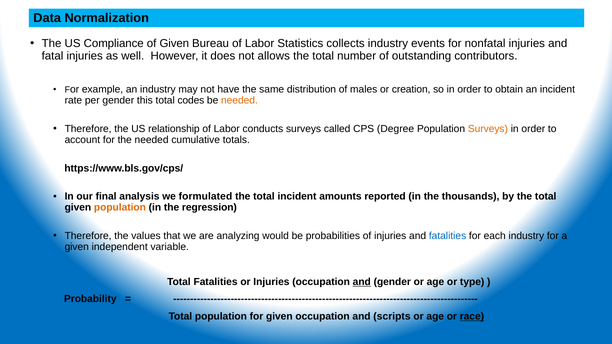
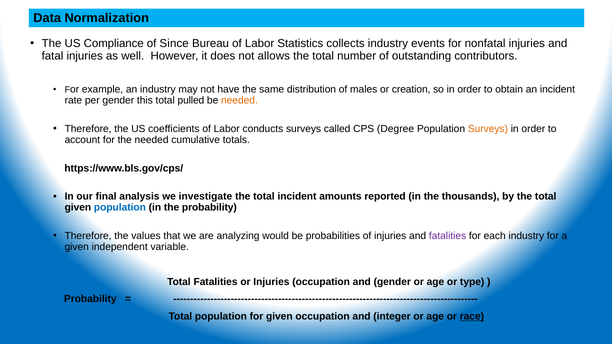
of Given: Given -> Since (174, 44)
codes: codes -> pulled (191, 101)
relationship: relationship -> coefficients (174, 129)
formulated: formulated -> investigate (205, 197)
population colour: orange -> blue (120, 208)
the regression: regression -> probability (209, 208)
fatalities colour: blue -> purple (448, 236)
and underline: present -> none (362, 282)
scripts: scripts -> integer (392, 317)
